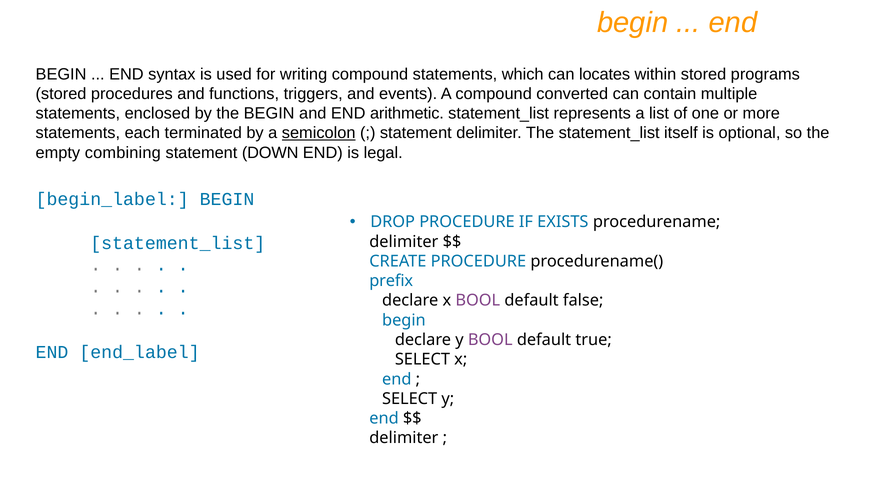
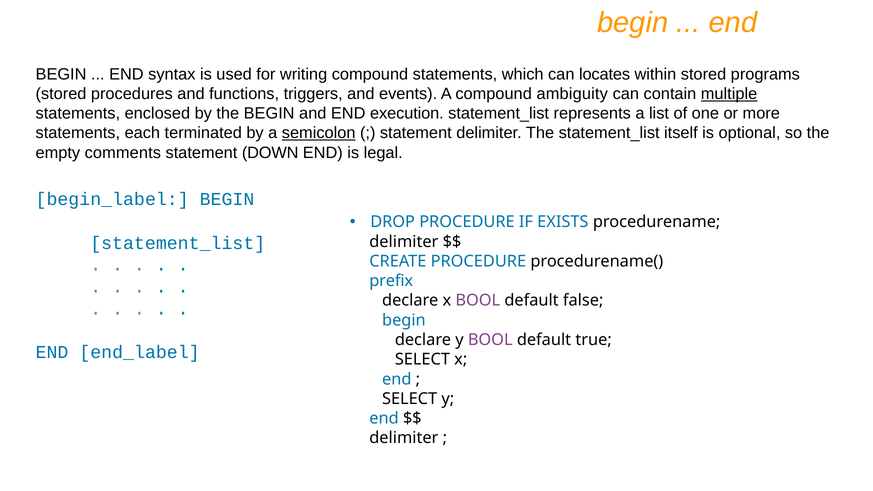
converted: converted -> ambiguity (572, 94)
multiple underline: none -> present (729, 94)
arithmetic: arithmetic -> execution (407, 113)
combining: combining -> comments (123, 153)
